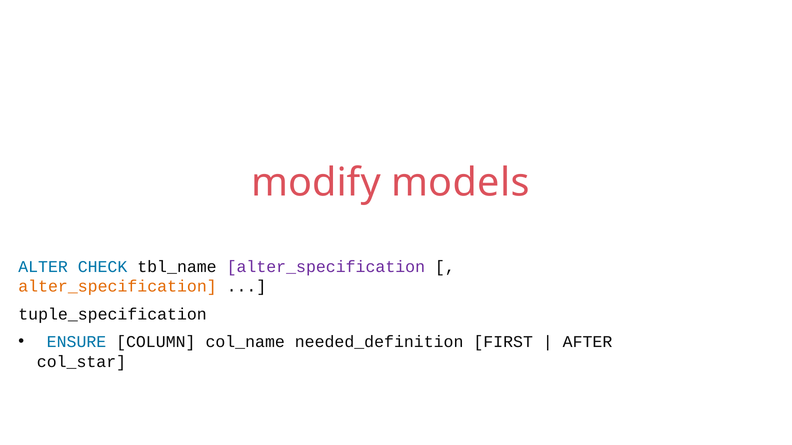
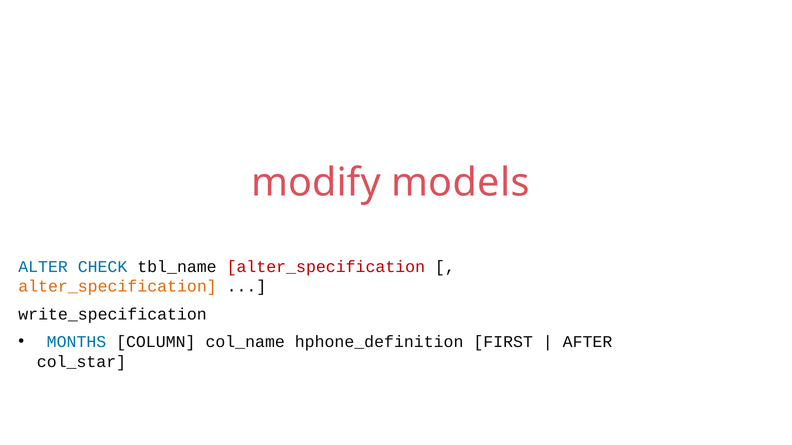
alter_specification colour: purple -> red (326, 267)
tuple_specification: tuple_specification -> write_specification (113, 315)
ENSURE: ENSURE -> MONTHS (77, 342)
needed_definition: needed_definition -> hphone_definition (379, 342)
